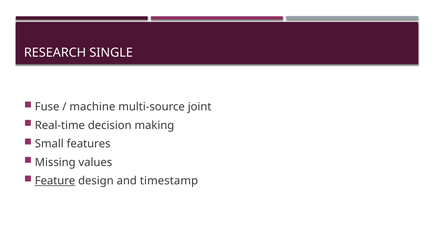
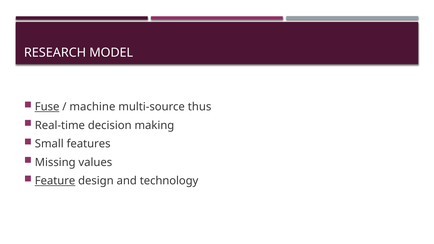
SINGLE: SINGLE -> MODEL (111, 53)
Fuse underline: none -> present (47, 107)
joint: joint -> thus (200, 107)
timestamp: timestamp -> technology (169, 181)
